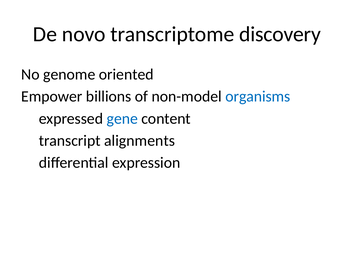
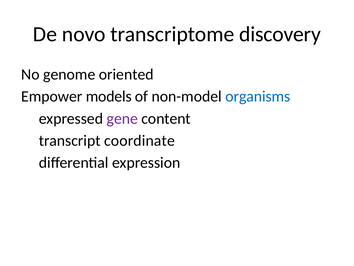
billions: billions -> models (109, 96)
gene colour: blue -> purple (122, 118)
alignments: alignments -> coordinate (139, 140)
